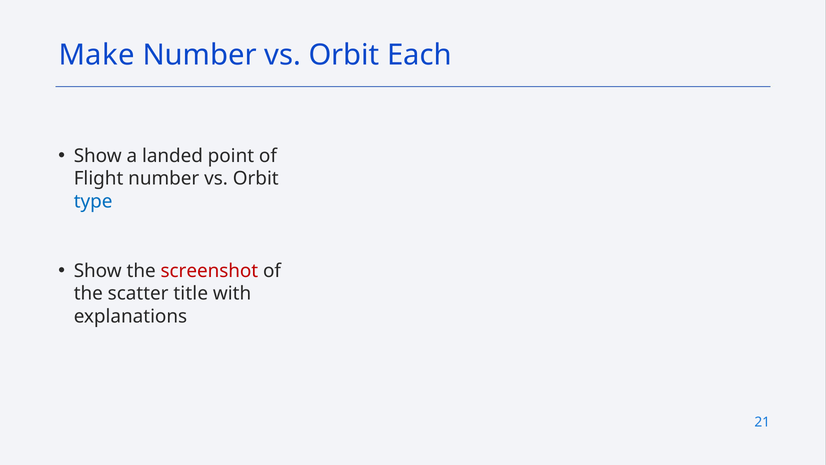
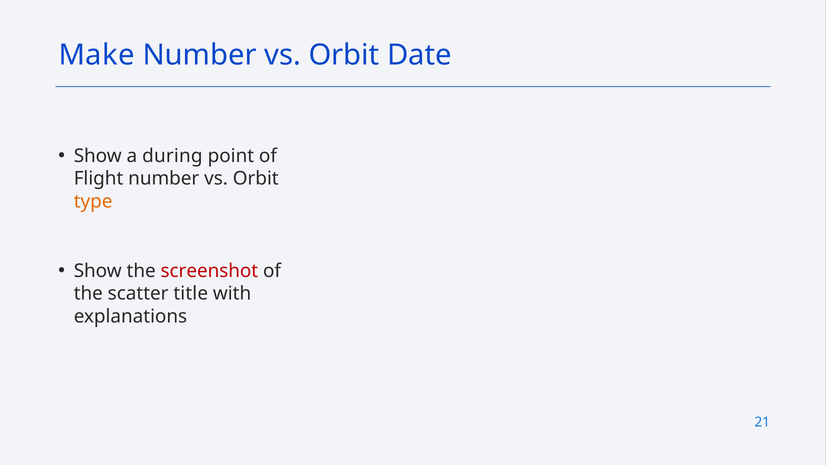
Each: Each -> Date (420, 55)
landed: landed -> during (172, 156)
type colour: blue -> orange (93, 201)
